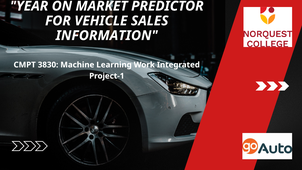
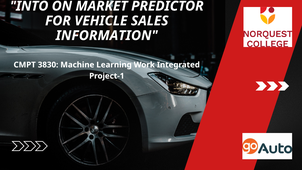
YEAR: YEAR -> INTO (29, 6)
